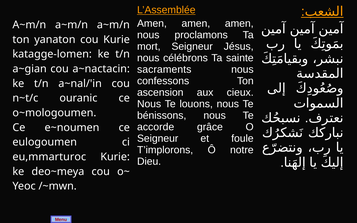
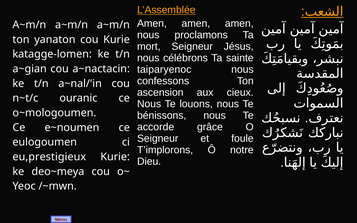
sacraments: sacraments -> taiparyenoc (164, 69)
eu,mmarturoc: eu,mmarturoc -> eu,prestigieux (49, 157)
